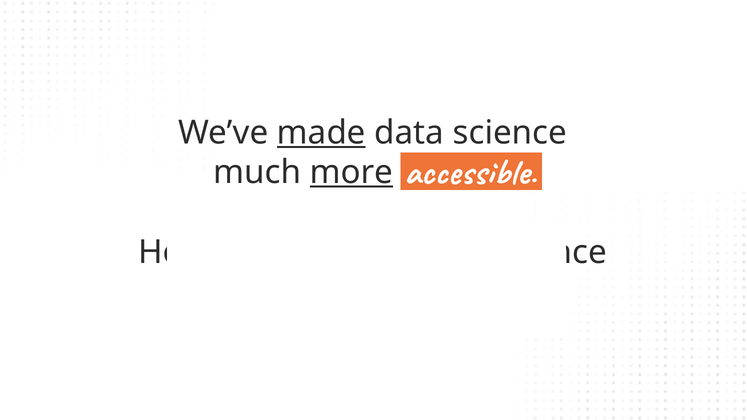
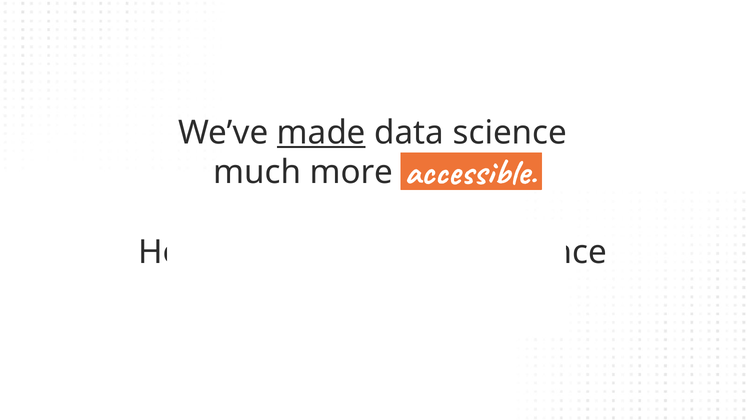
more underline: present -> none (352, 173)
